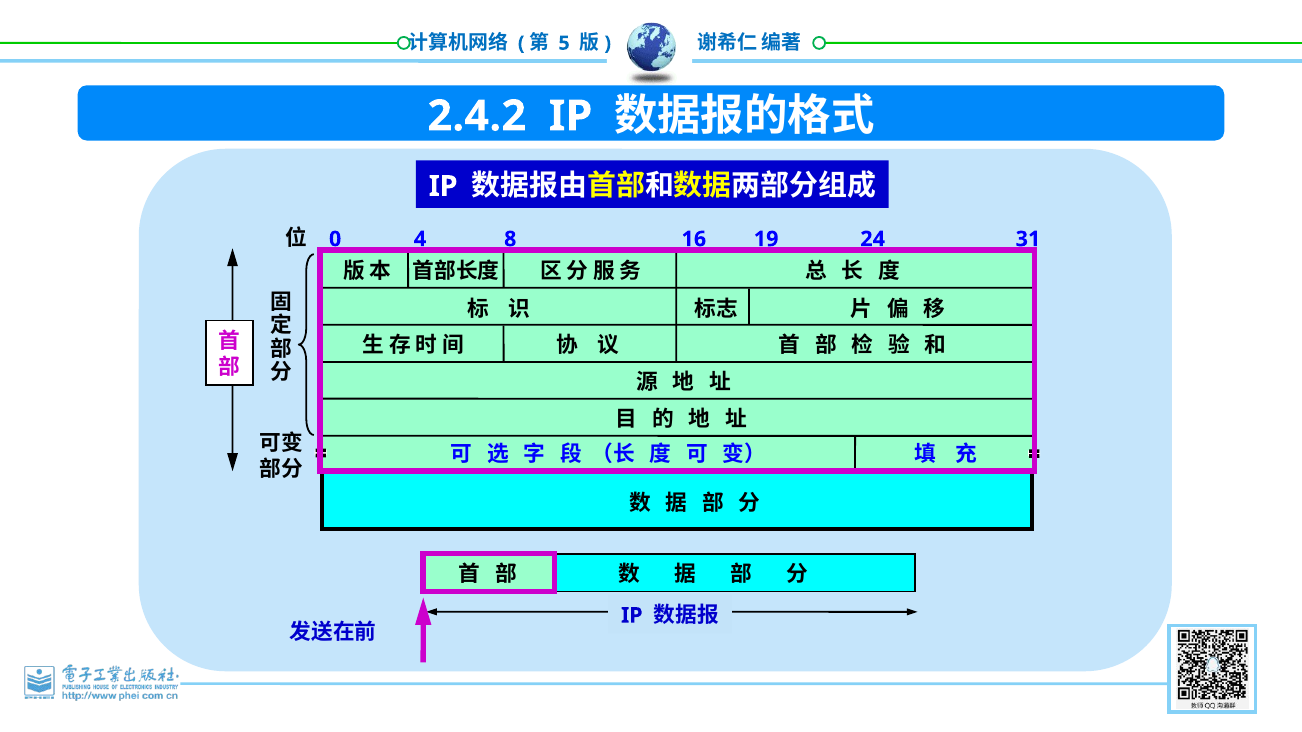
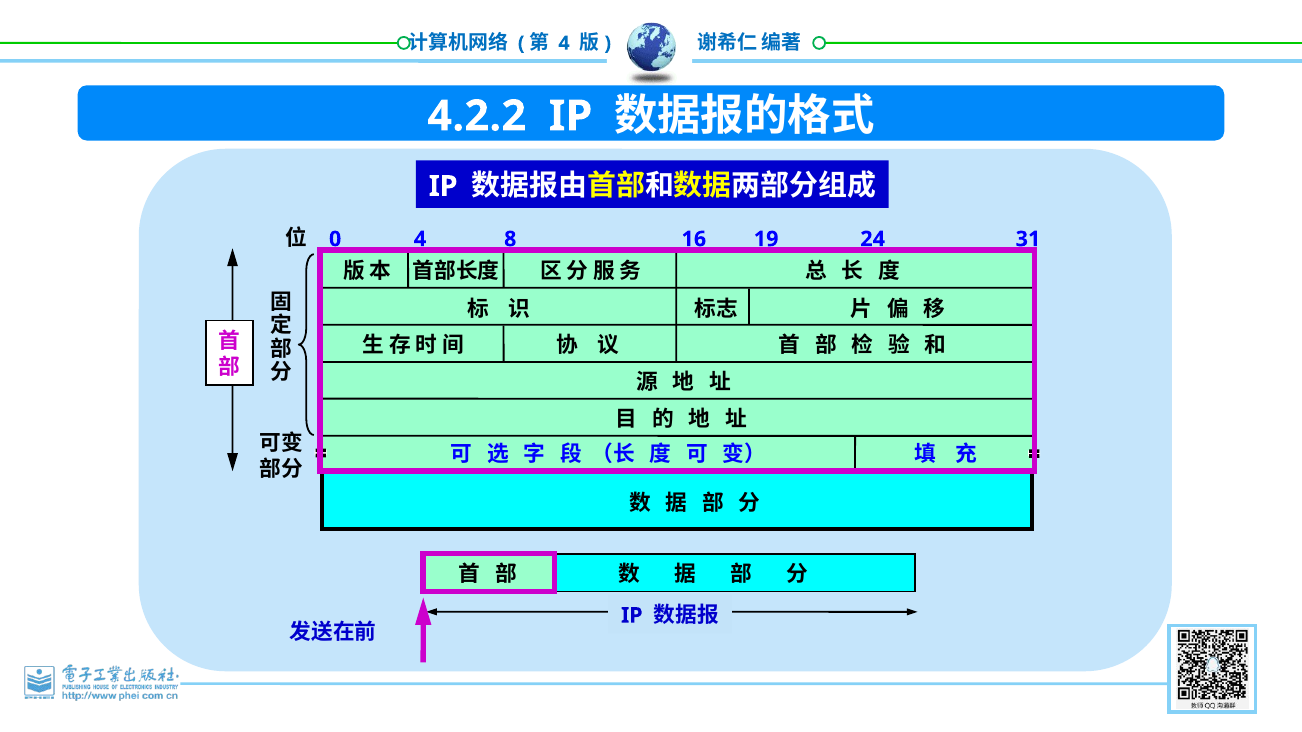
5: 5 -> 4 (564, 43)
2.4.2: 2.4.2 -> 4.2.2 (477, 116)
